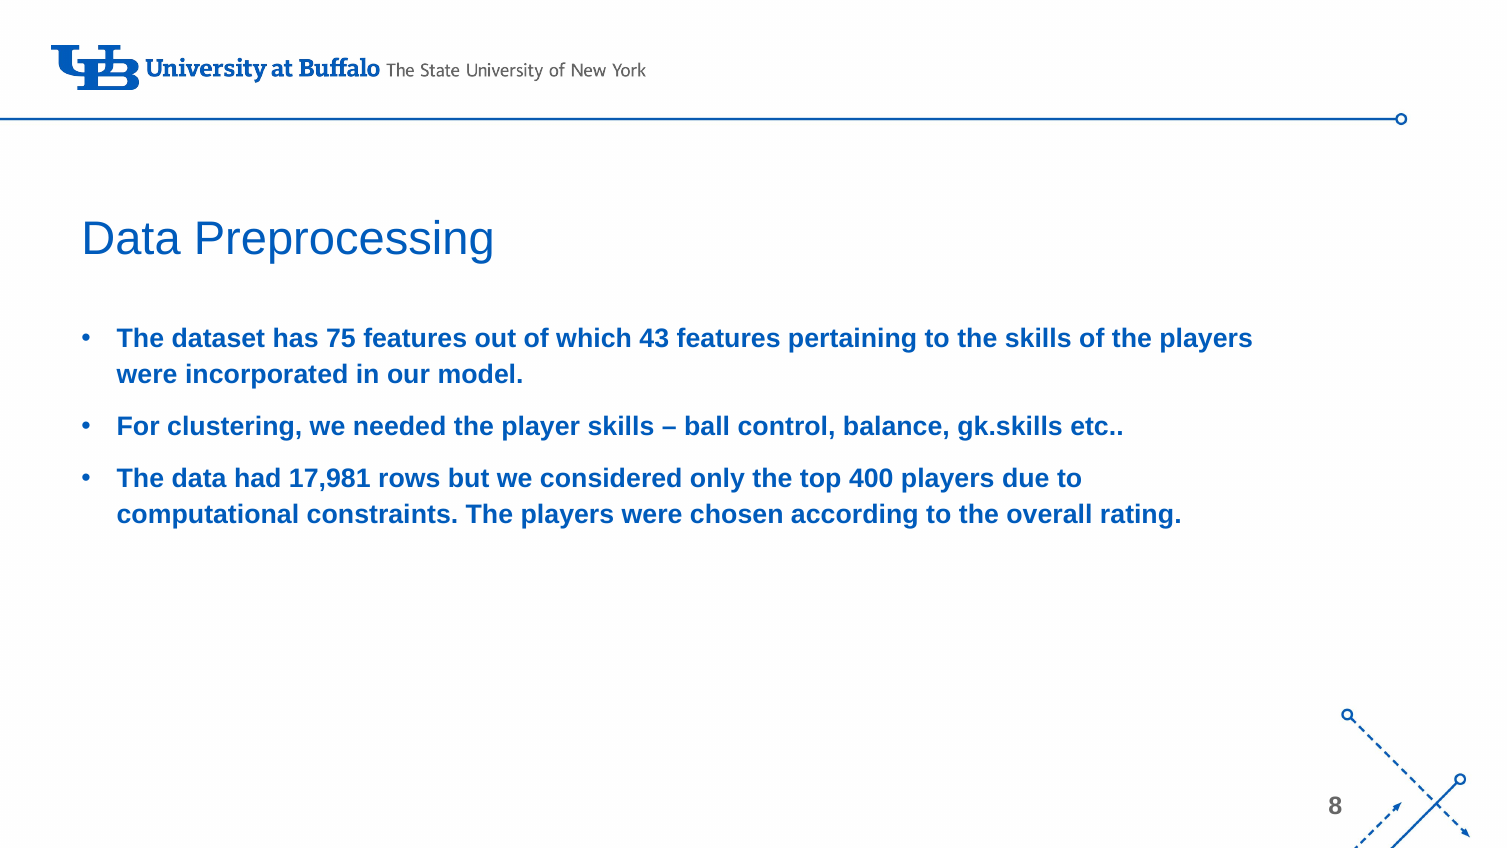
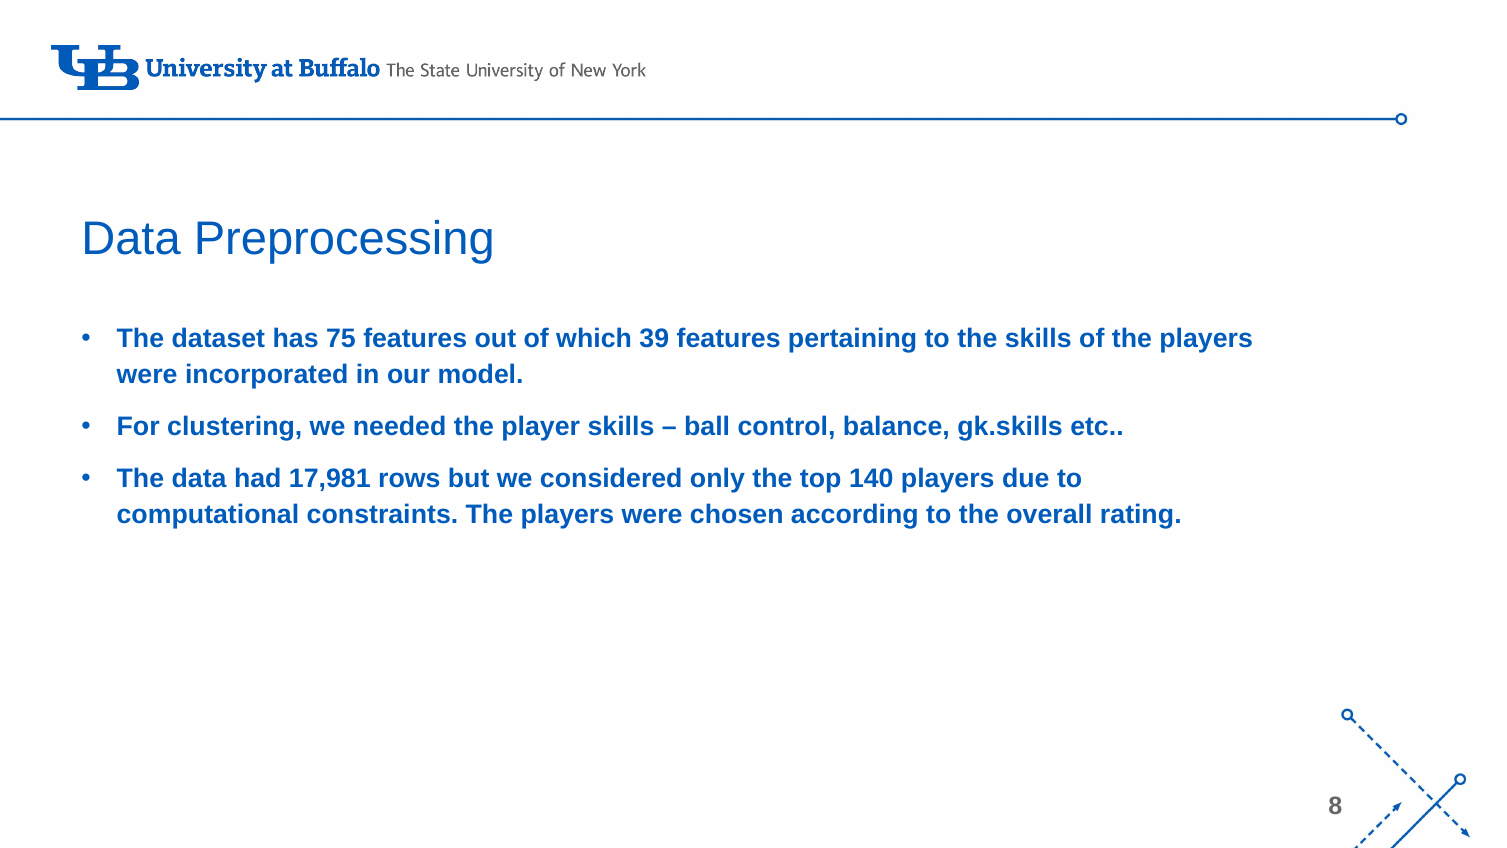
43: 43 -> 39 (654, 339)
400: 400 -> 140 (871, 478)
